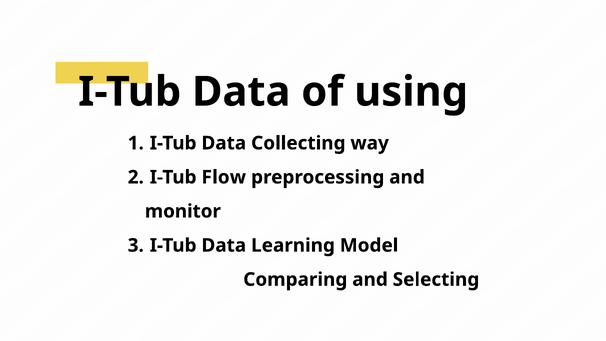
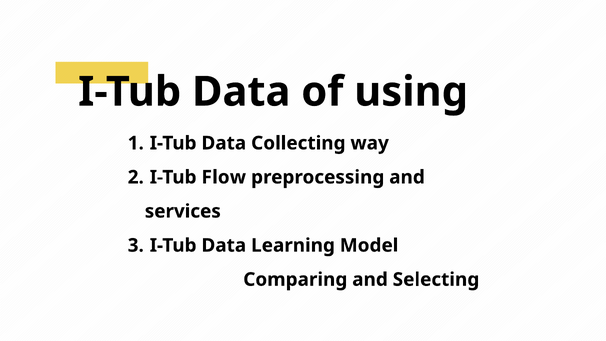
monitor: monitor -> services (183, 211)
